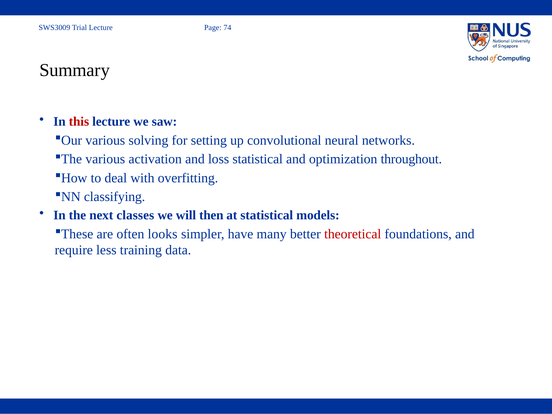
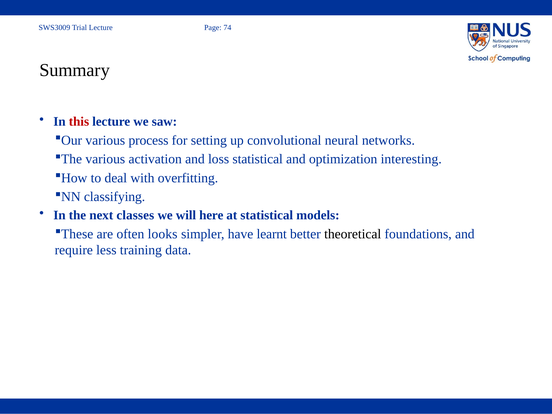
solving: solving -> process (148, 140)
throughout: throughout -> interesting (411, 159)
then: then -> here (211, 215)
many: many -> learnt (272, 234)
theoretical colour: red -> black (353, 234)
